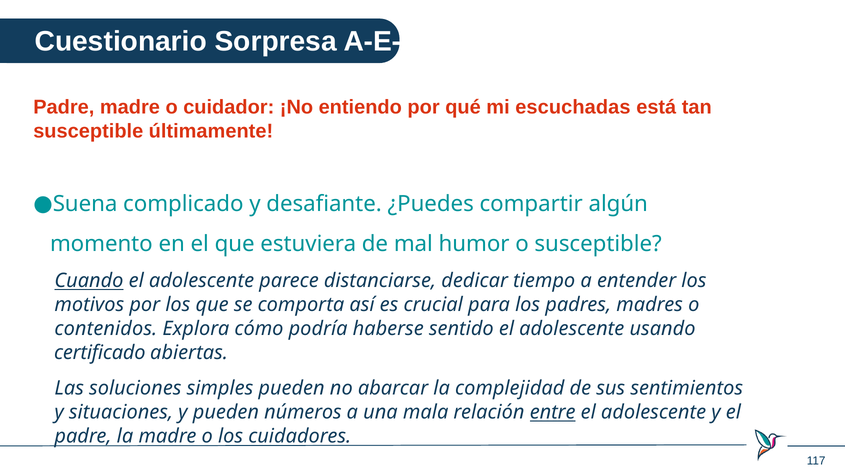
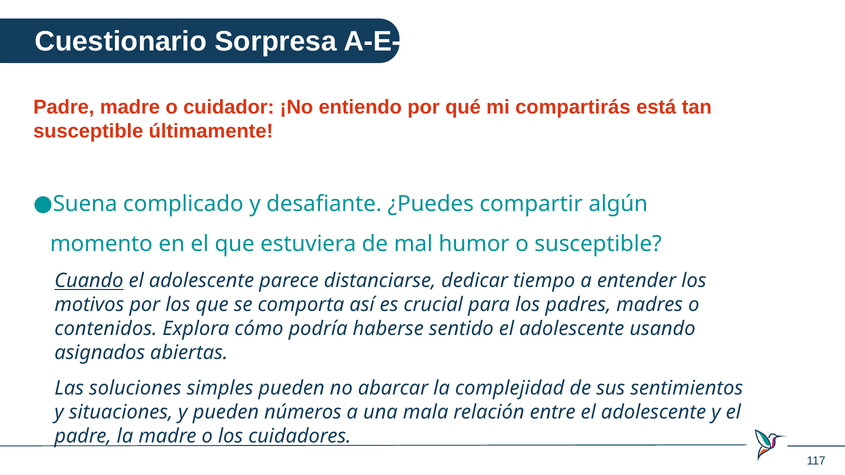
escuchadas: escuchadas -> compartirás (573, 107)
certificado: certificado -> asignados (100, 353)
entre underline: present -> none (553, 413)
